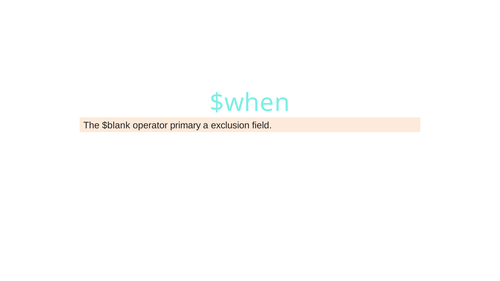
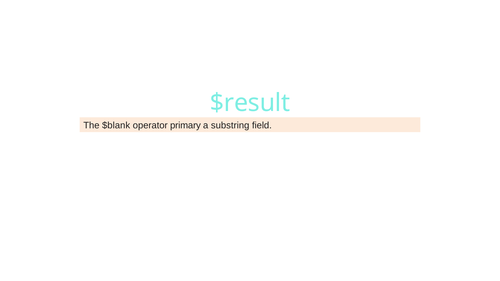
$when: $when -> $result (250, 103)
exclusion: exclusion -> substring (230, 126)
